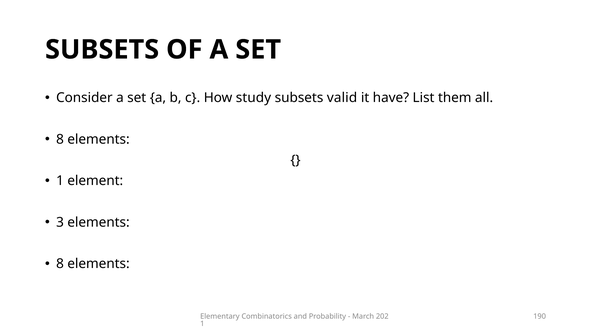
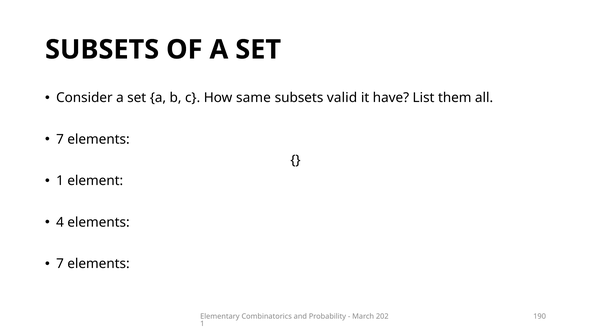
study: study -> same (253, 98)
8: 8 -> 7 (60, 139)
3: 3 -> 4 (60, 223)
8: 8 -> 7 (60, 264)
